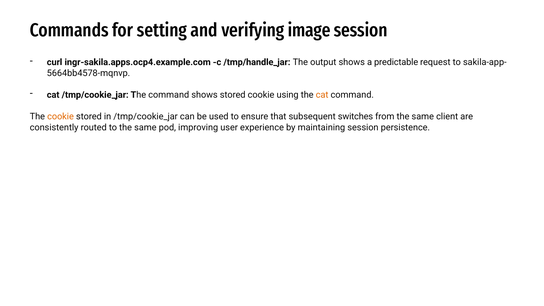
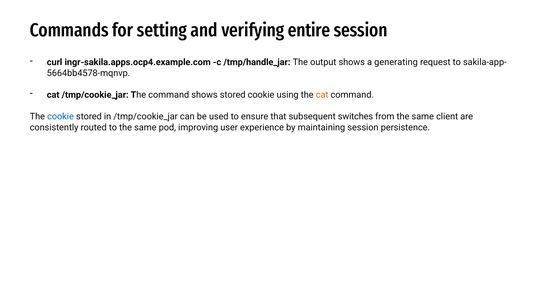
image: image -> entire (309, 30)
predictable: predictable -> generating (396, 62)
cookie colour: orange -> blue (61, 117)
